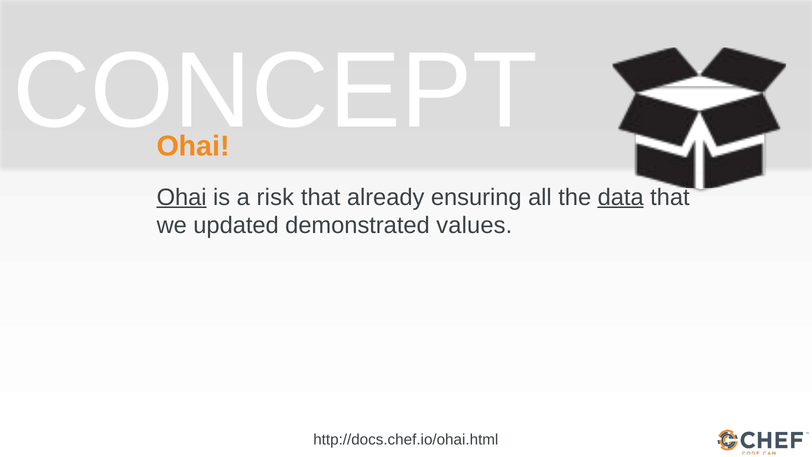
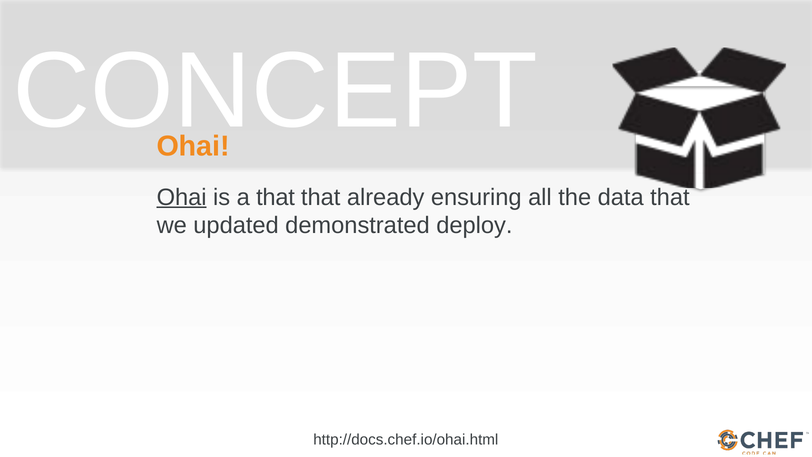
a risk: risk -> that (276, 197)
data underline: present -> none (621, 197)
values: values -> deploy (474, 226)
